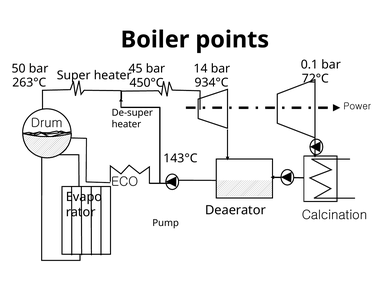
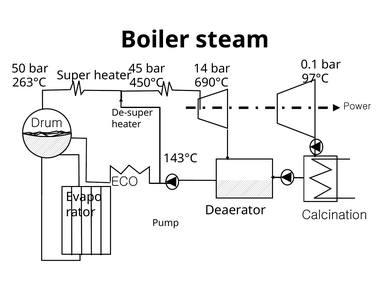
points: points -> steam (232, 40)
72°C: 72°C -> 97°C (315, 79)
934°C: 934°C -> 690°C (212, 83)
